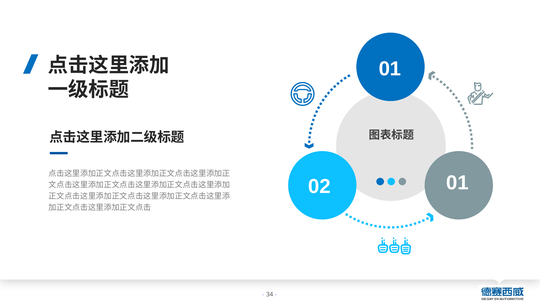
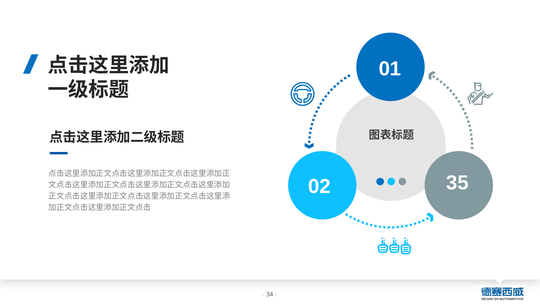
02 01: 01 -> 35 (457, 183)
